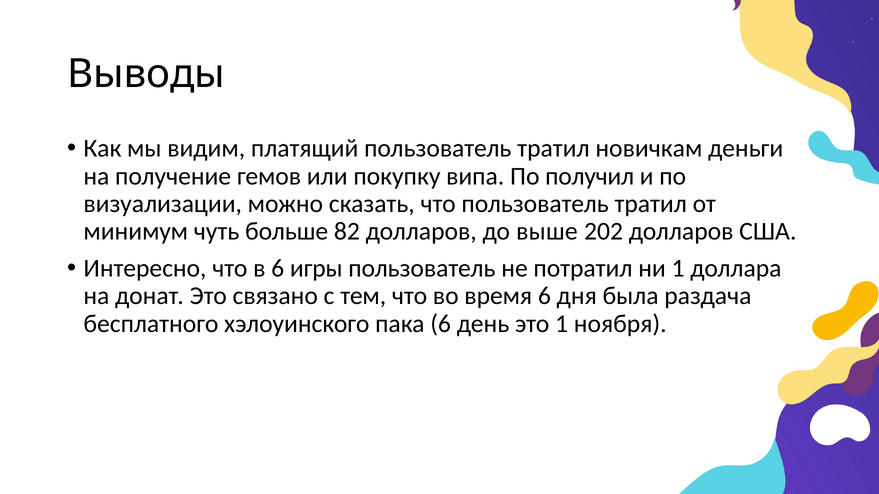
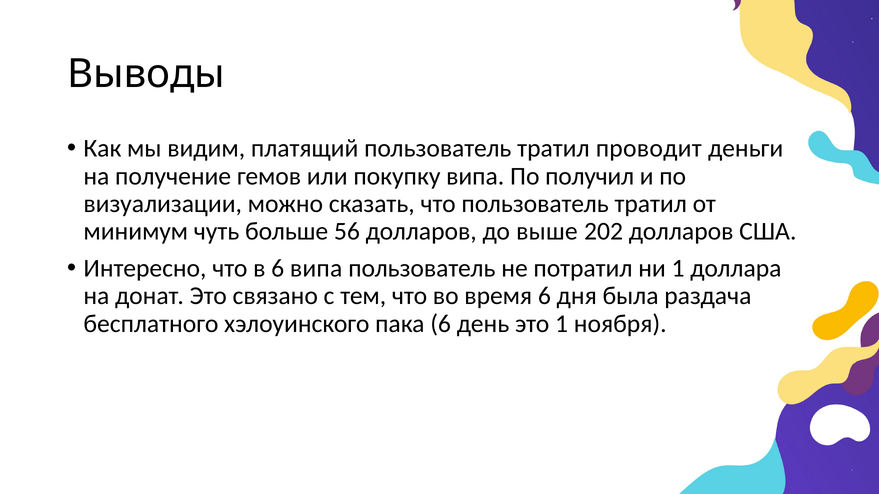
новичкам: новичкам -> проводит (649, 149)
82: 82 -> 56 (347, 232)
6 игры: игры -> випа (316, 269)
